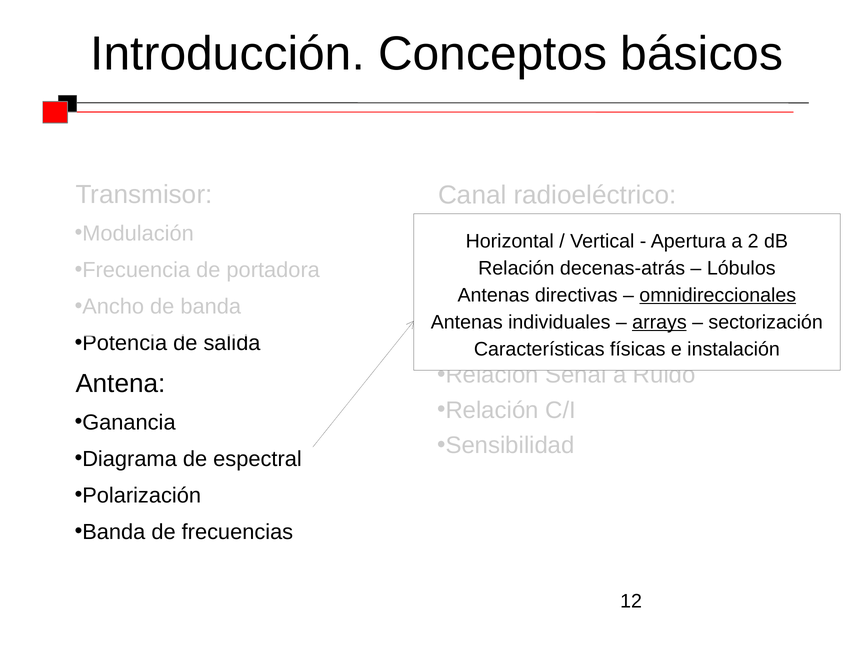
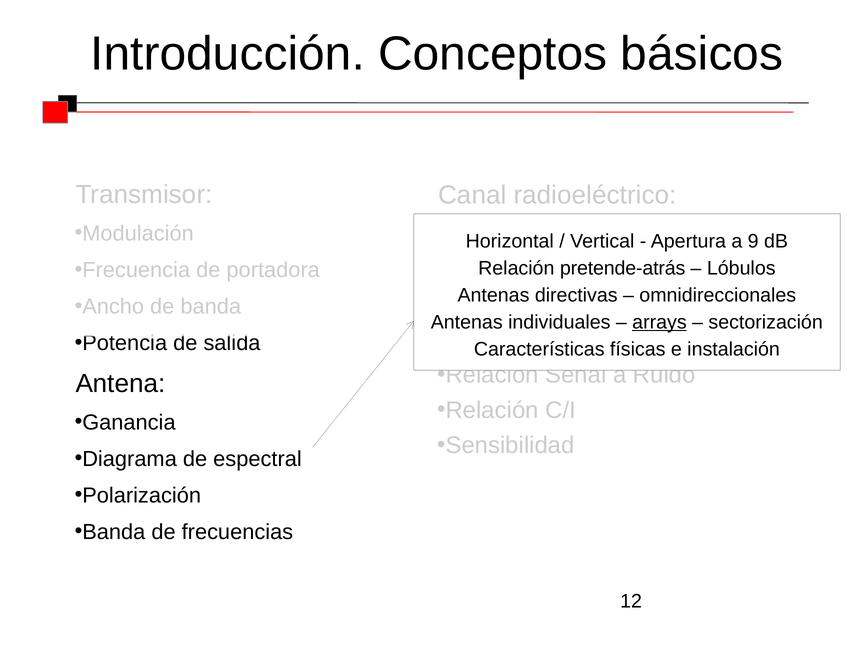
2: 2 -> 9 (753, 241)
decenas-atrás: decenas-atrás -> pretende-atrás (623, 268)
omnidireccionales underline: present -> none (718, 295)
